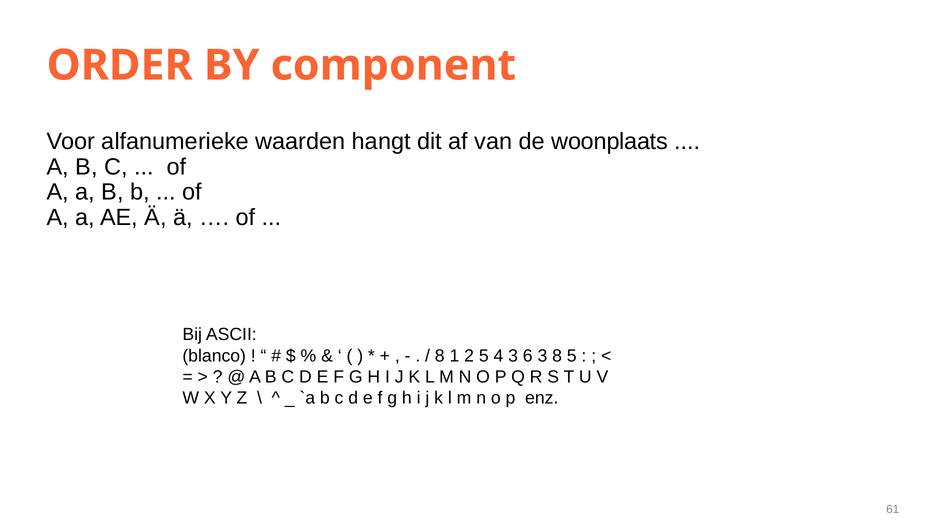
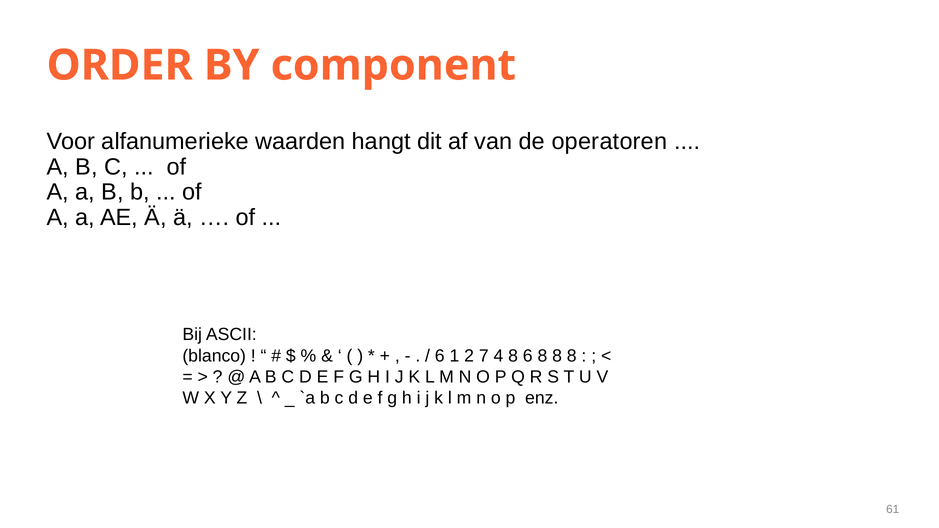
woonplaats: woonplaats -> operatoren (609, 142)
8: 8 -> 6 (440, 356)
2 5: 5 -> 7 (484, 356)
4 3: 3 -> 8 (513, 356)
6 3: 3 -> 8 (542, 356)
5: 5 -> 8 (572, 356)
